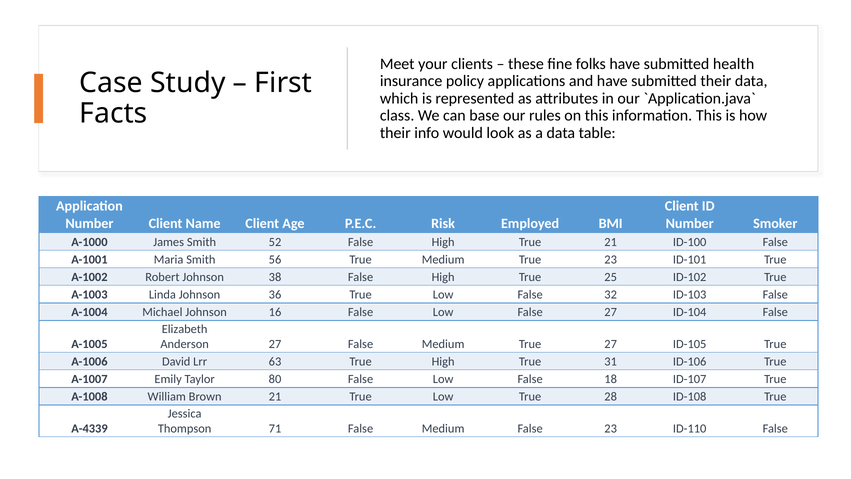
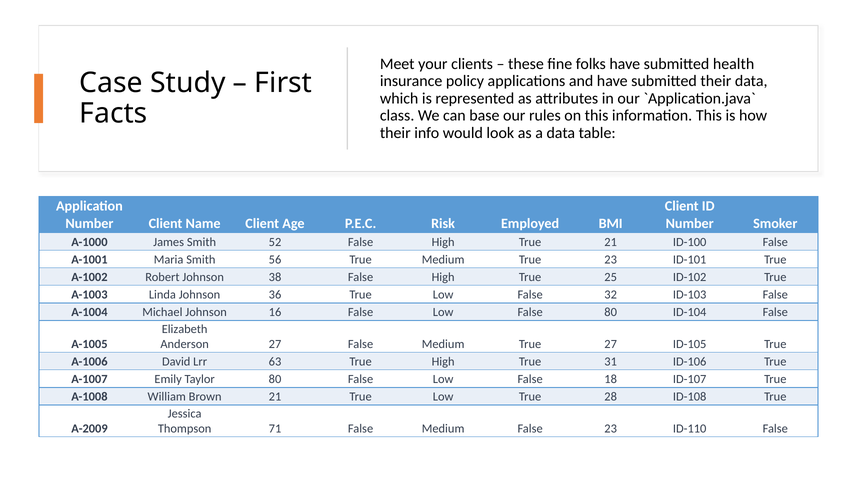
False 27: 27 -> 80 (611, 312)
A-4339: A-4339 -> A-2009 (89, 428)
